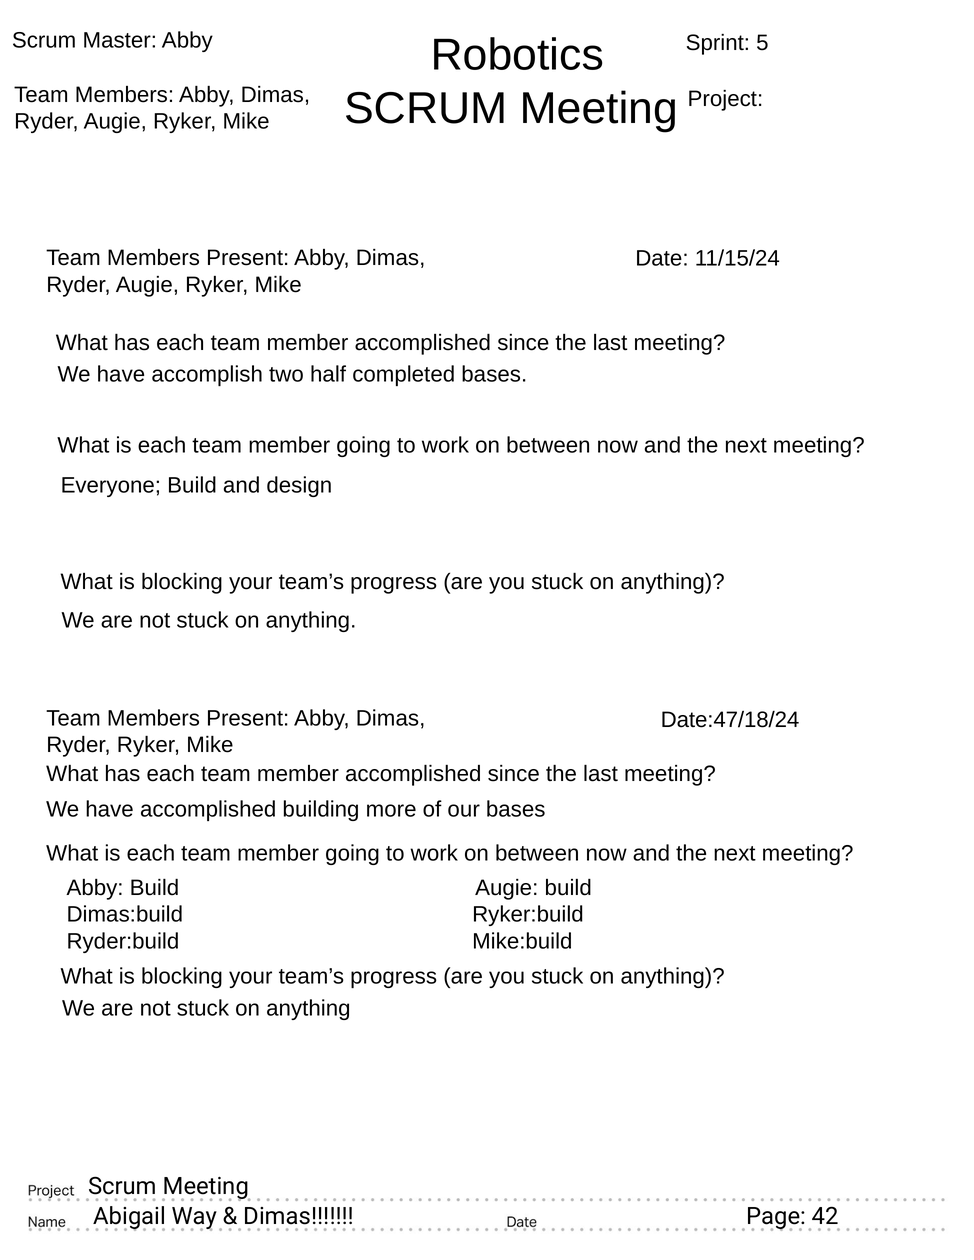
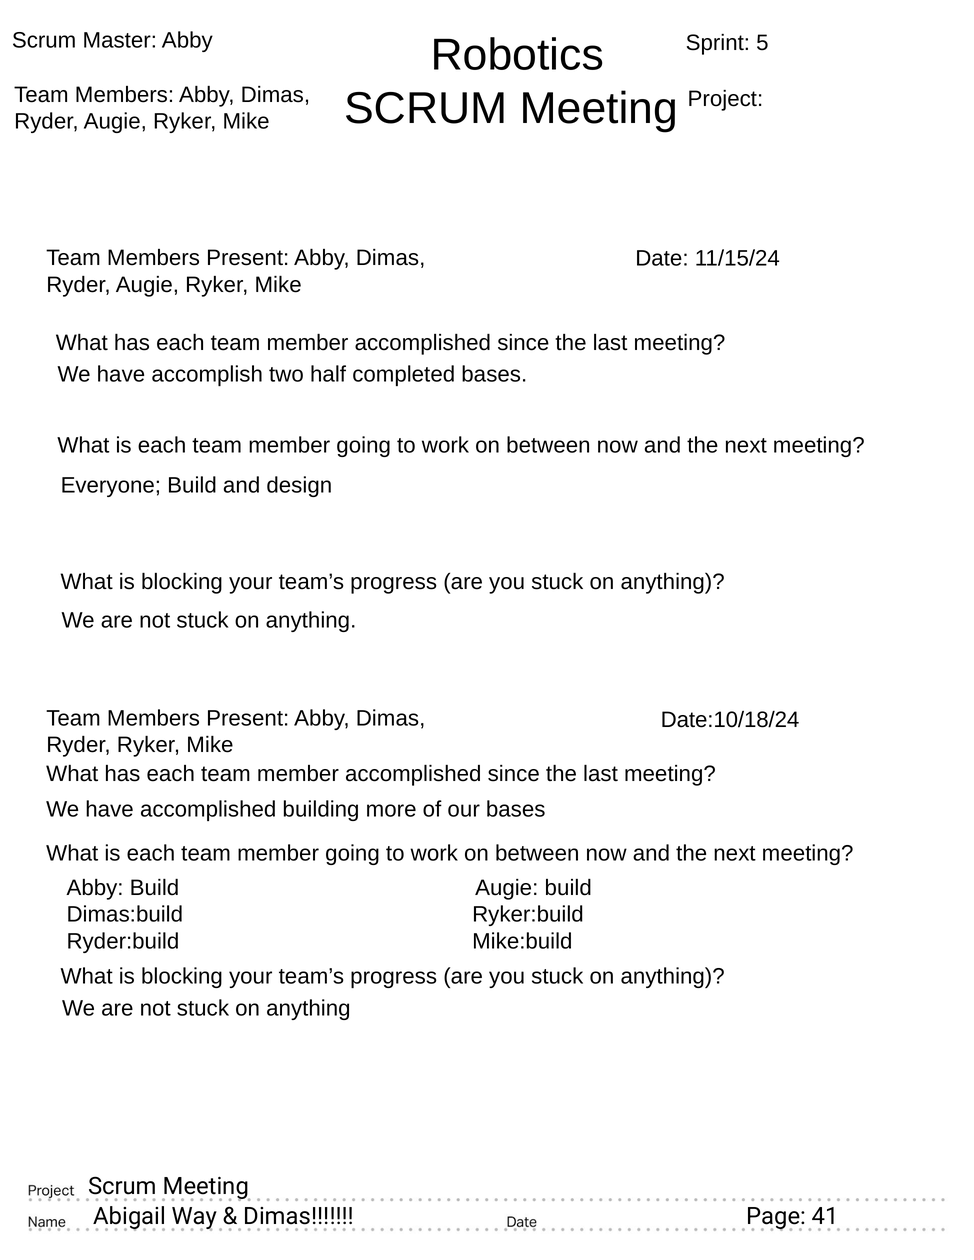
Date:47/18/24: Date:47/18/24 -> Date:10/18/24 (730, 720)
42: 42 -> 41 (825, 1217)
